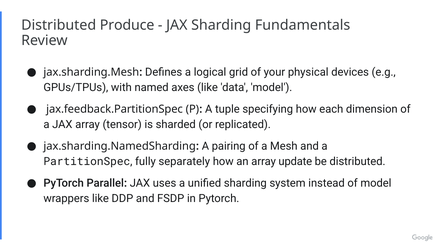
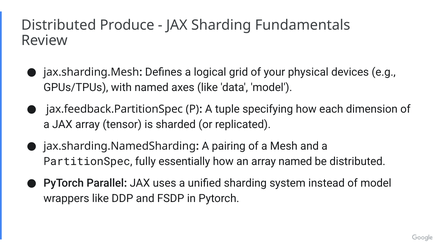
separately: separately -> essentially (184, 161)
array update: update -> named (295, 161)
